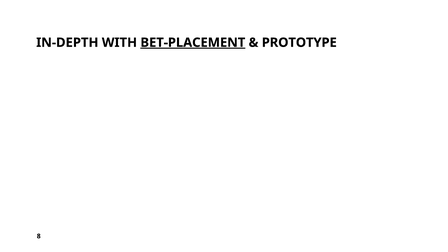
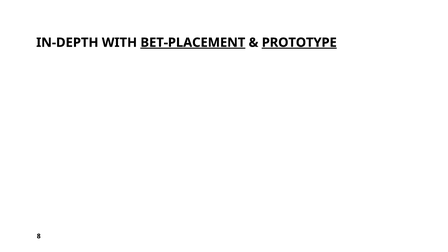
PROTOTYPE underline: none -> present (299, 43)
